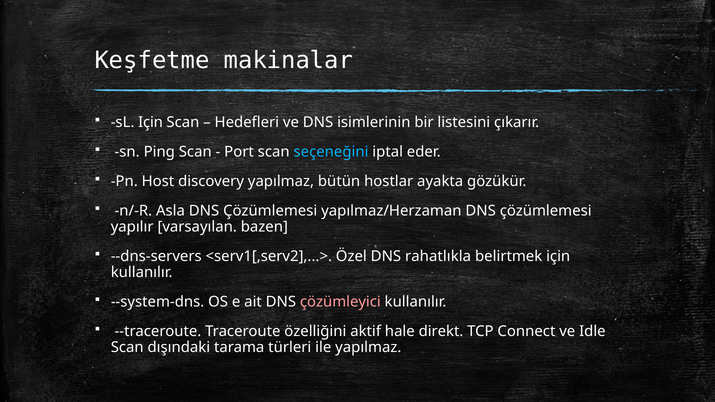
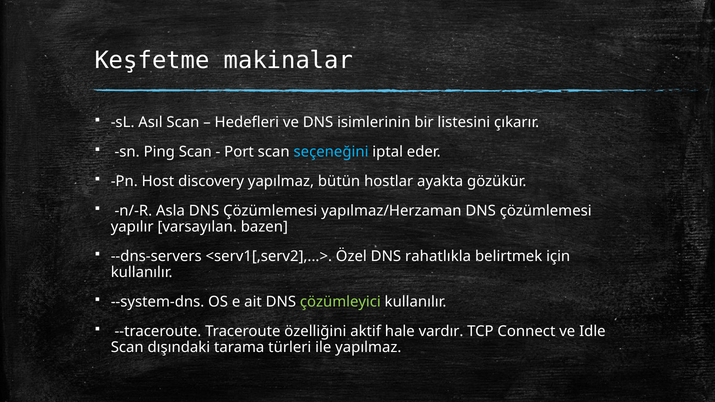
sL Için: Için -> Asıl (150, 122)
çözümleyici colour: pink -> light green (340, 302)
direkt: direkt -> vardır (441, 332)
